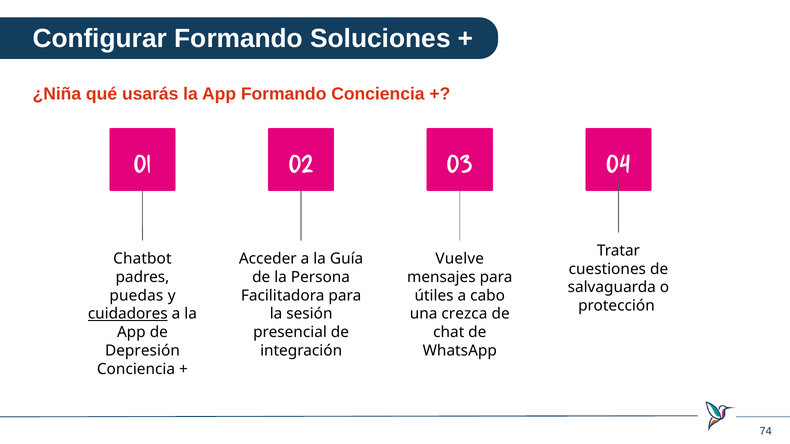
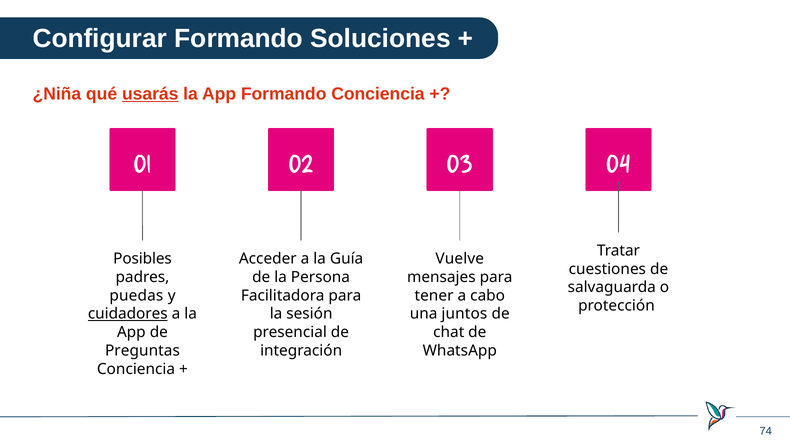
usarás underline: none -> present (150, 94)
Chatbot: Chatbot -> Posibles (143, 259)
útiles: útiles -> tener (434, 296)
crezca: crezca -> juntos (464, 314)
Depresión: Depresión -> Preguntas (142, 351)
